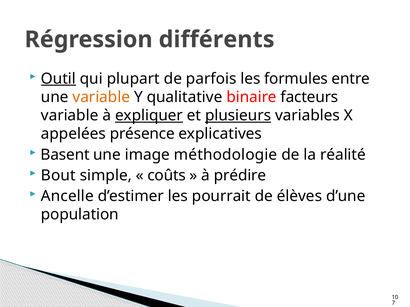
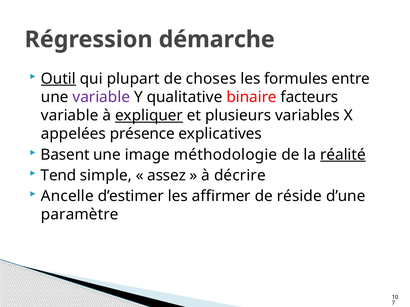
différents: différents -> démarche (217, 40)
parfois: parfois -> choses (211, 79)
variable colour: orange -> purple (101, 97)
plusieurs underline: present -> none (238, 116)
réalité underline: none -> present (343, 155)
Bout: Bout -> Tend (59, 176)
coûts: coûts -> assez (167, 176)
prédire: prédire -> décrire (240, 176)
pourrait: pourrait -> affirmer (221, 196)
élèves: élèves -> réside (299, 196)
population: population -> paramètre (80, 215)
